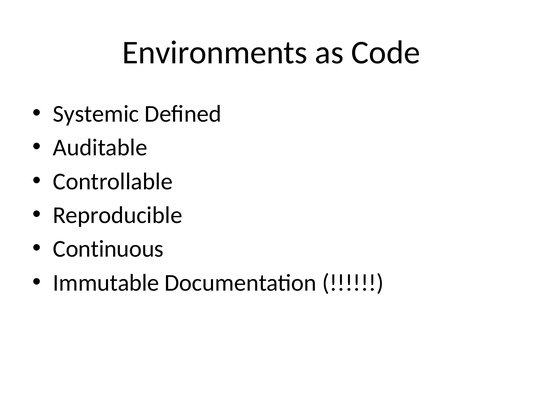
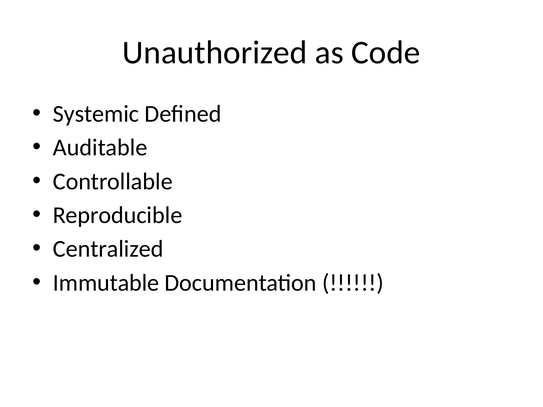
Environments: Environments -> Unauthorized (215, 53)
Continuous: Continuous -> Centralized (108, 249)
